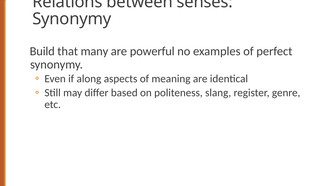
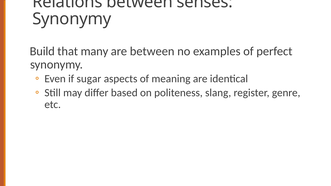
are powerful: powerful -> between (152, 51)
along: along -> sugar (89, 79)
